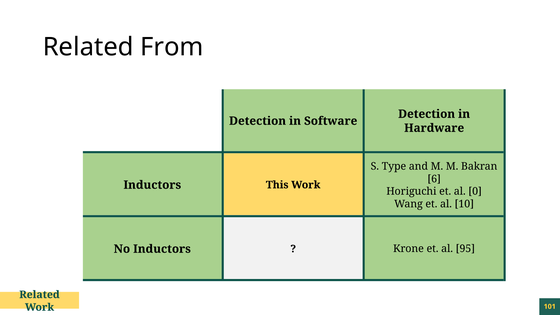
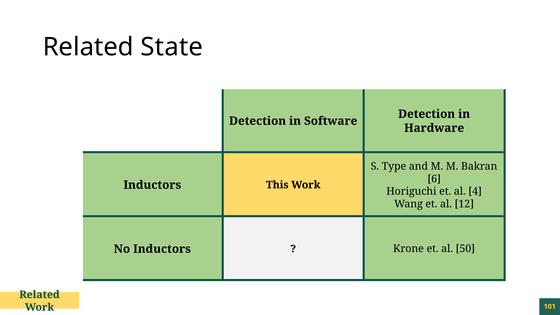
From: From -> State (172, 47)
0: 0 -> 4 (475, 191)
10: 10 -> 12 (464, 204)
95: 95 -> 50 (465, 249)
